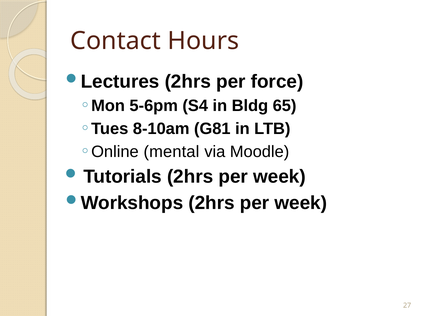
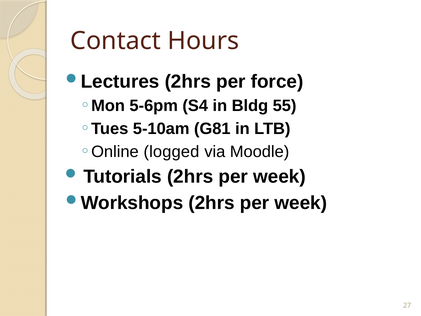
65: 65 -> 55 (285, 106)
8-10am: 8-10am -> 5-10am (161, 129)
mental: mental -> logged (171, 152)
